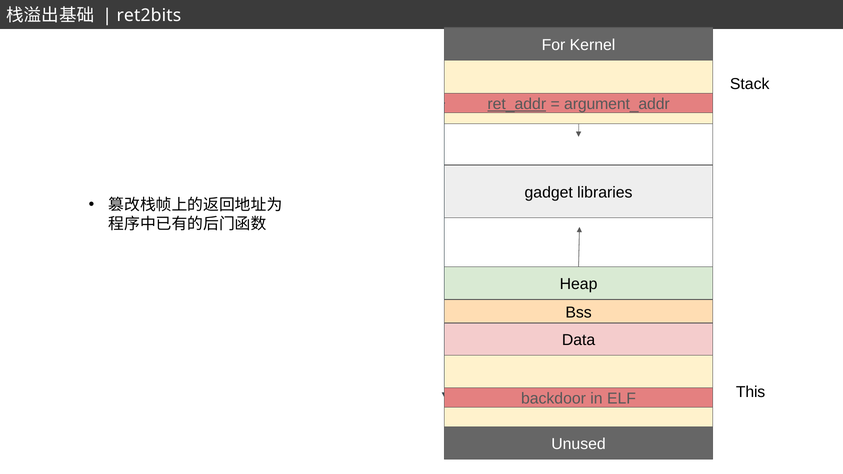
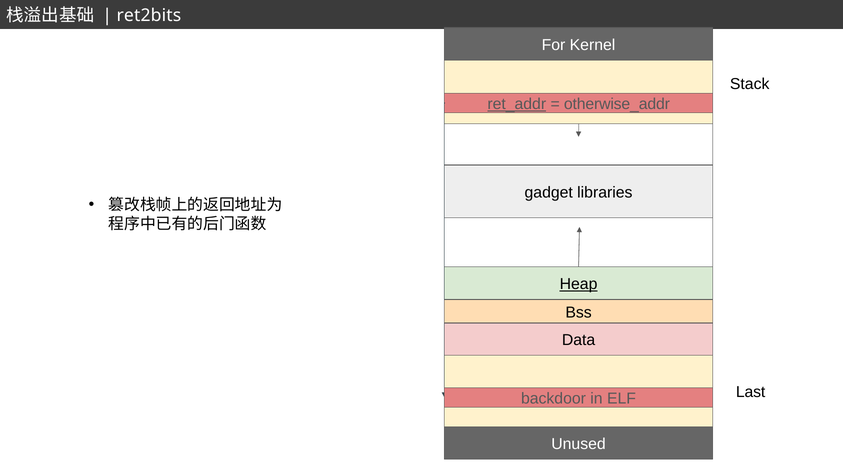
argument_addr: argument_addr -> otherwise_addr (617, 104)
Heap underline: none -> present (579, 284)
This: This -> Last (751, 392)
